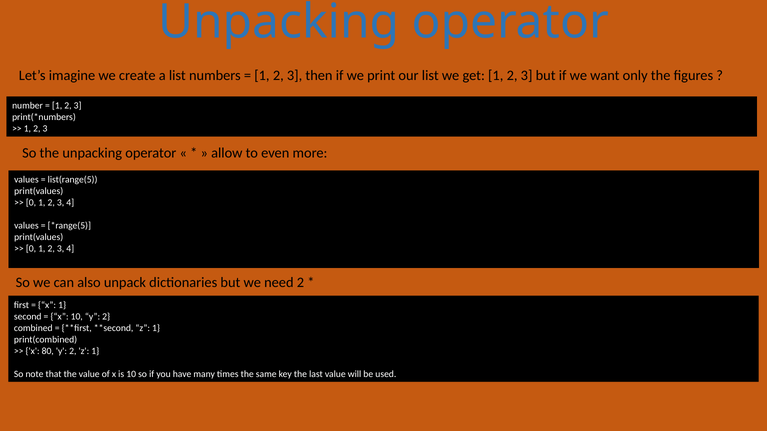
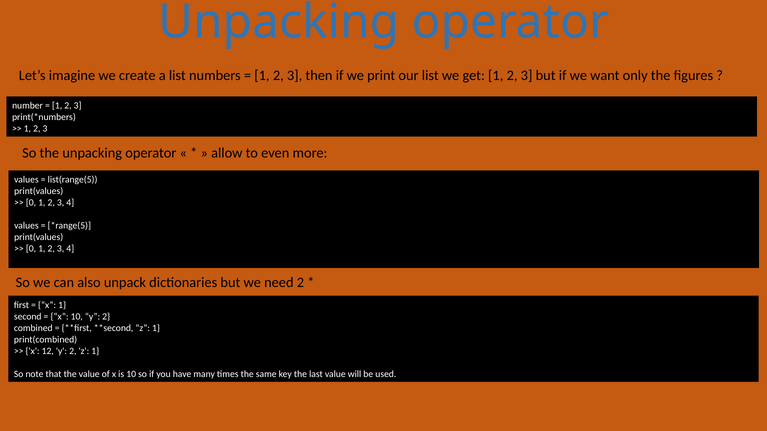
80: 80 -> 12 (48, 351)
